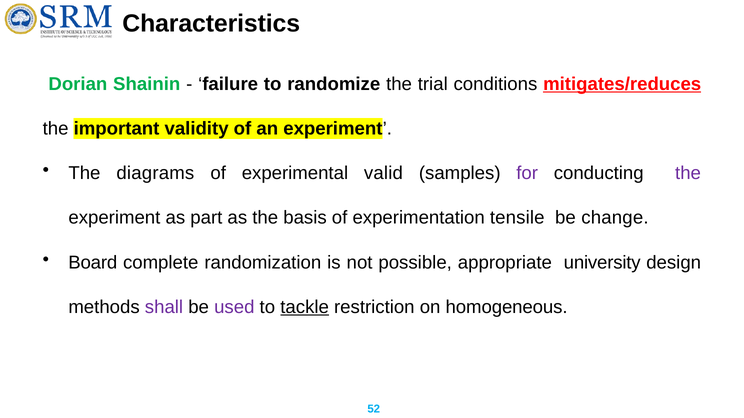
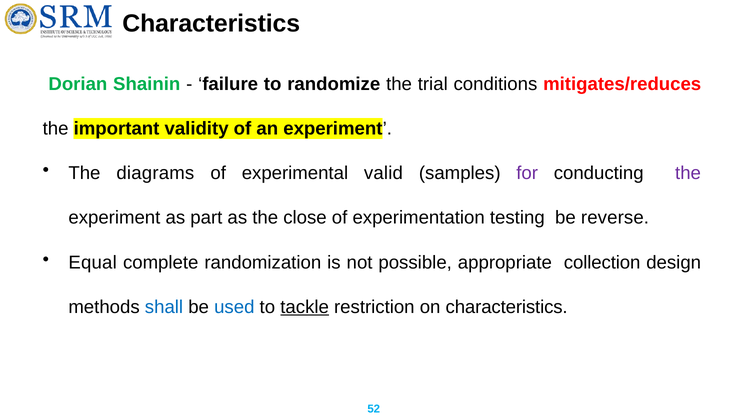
mitigates/reduces underline: present -> none (622, 84)
basis: basis -> close (305, 218)
tensile: tensile -> testing (517, 218)
change: change -> reverse (615, 218)
Board: Board -> Equal (93, 263)
university: university -> collection (602, 263)
shall colour: purple -> blue (164, 307)
used colour: purple -> blue (234, 307)
on homogeneous: homogeneous -> characteristics (507, 307)
